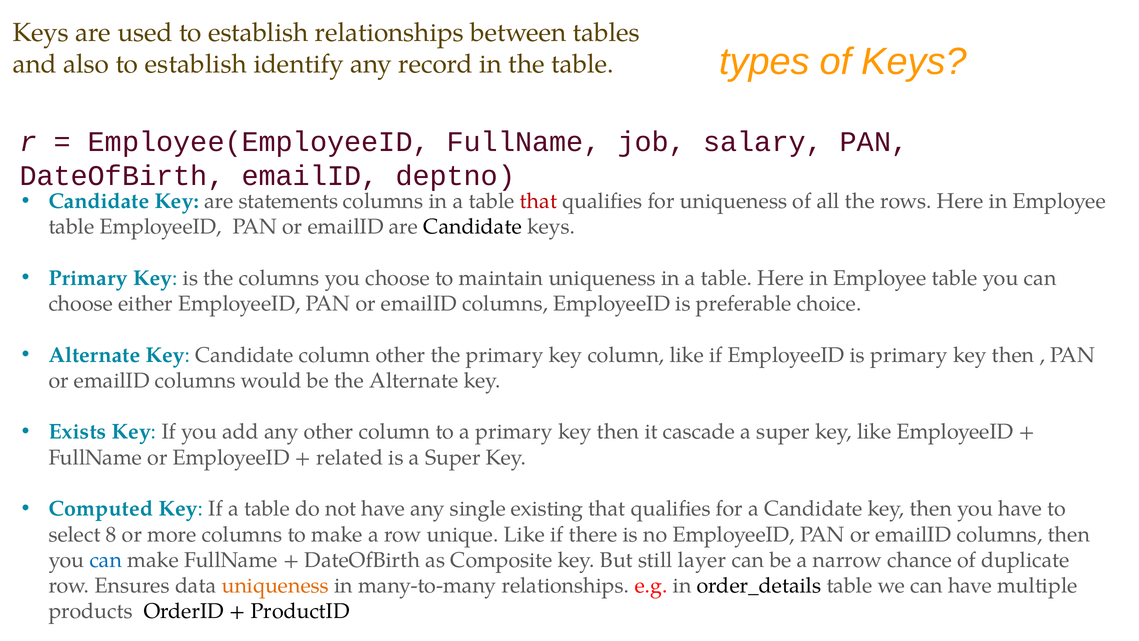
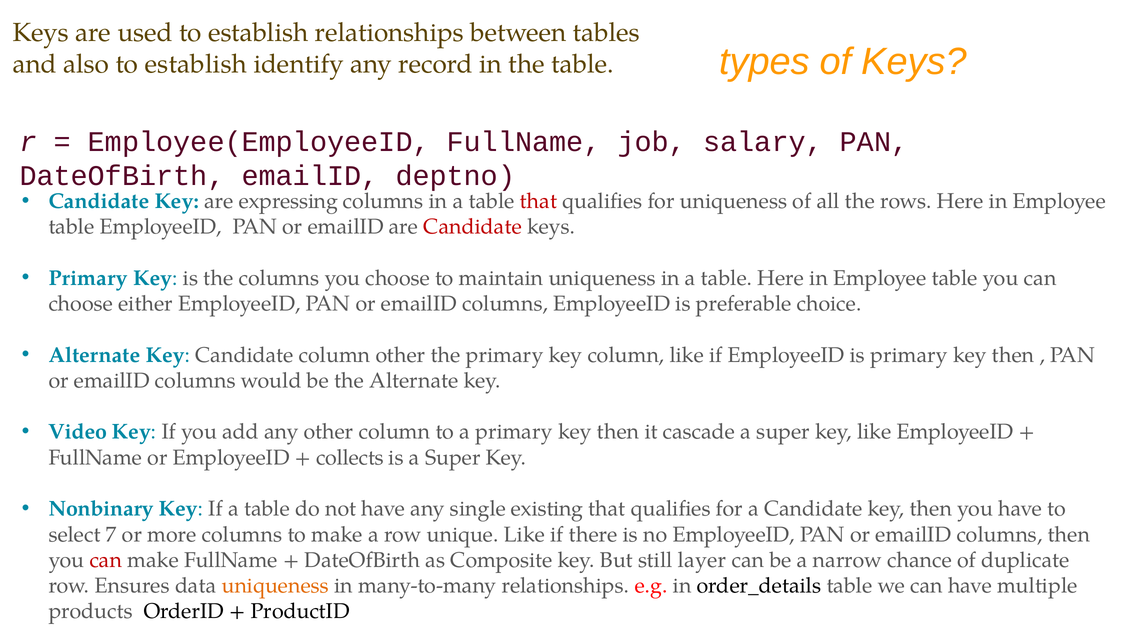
statements: statements -> expressing (288, 201)
Candidate colour: black -> red (473, 227)
Exists: Exists -> Video (78, 432)
related: related -> collects (350, 457)
Computed: Computed -> Nonbinary (101, 509)
8: 8 -> 7 (111, 534)
can colour: blue -> red (106, 560)
